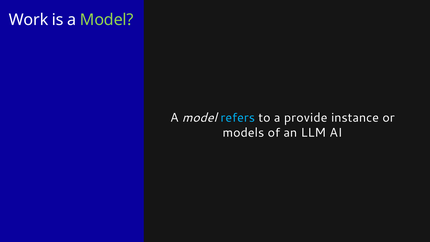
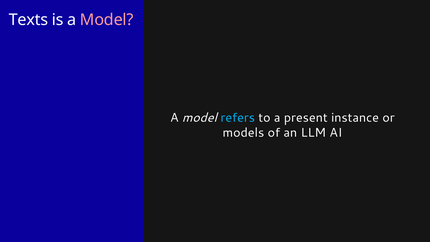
Work: Work -> Texts (29, 20)
Model colour: light green -> pink (107, 20)
provide: provide -> present (306, 118)
